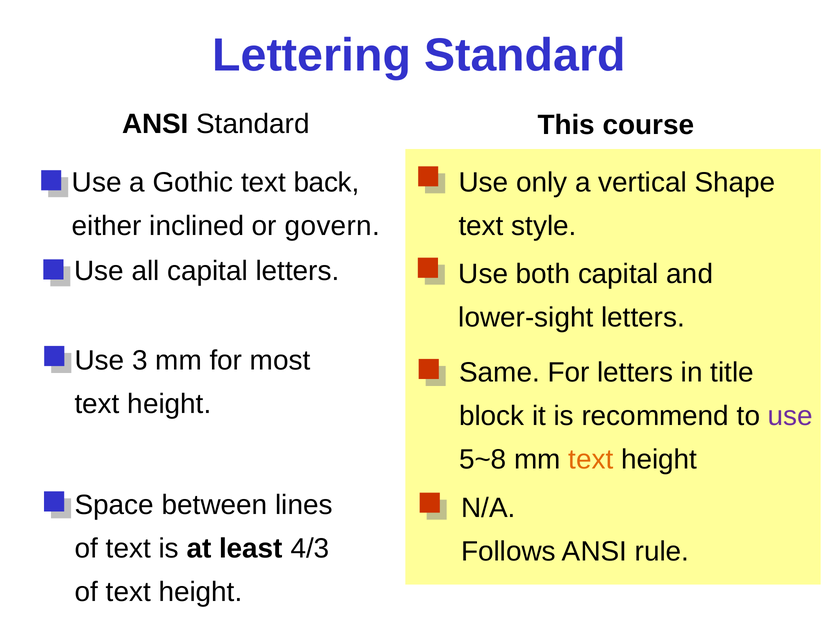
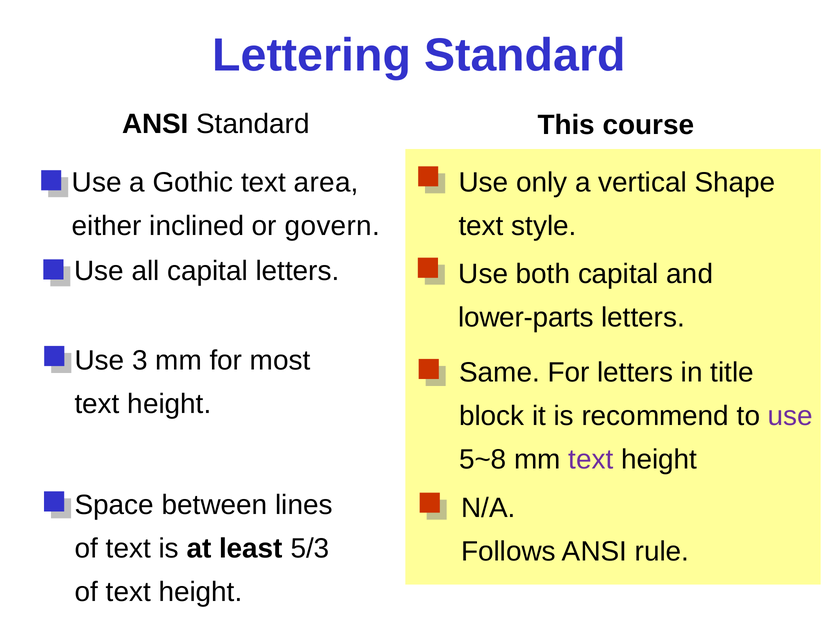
back: back -> area (326, 183)
lower-sight: lower-sight -> lower-parts (526, 318)
text colour: orange -> purple (591, 460)
4/3: 4/3 -> 5/3 (310, 549)
